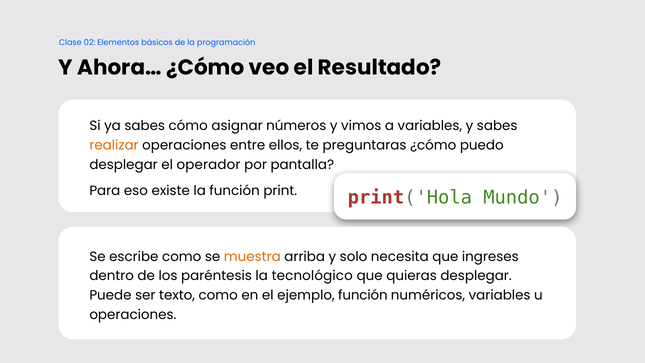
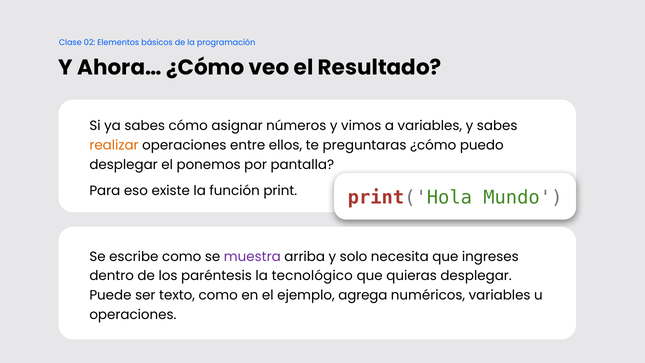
operador: operador -> ponemos (209, 165)
muestra colour: orange -> purple (252, 256)
ejemplo función: función -> agrega (363, 295)
